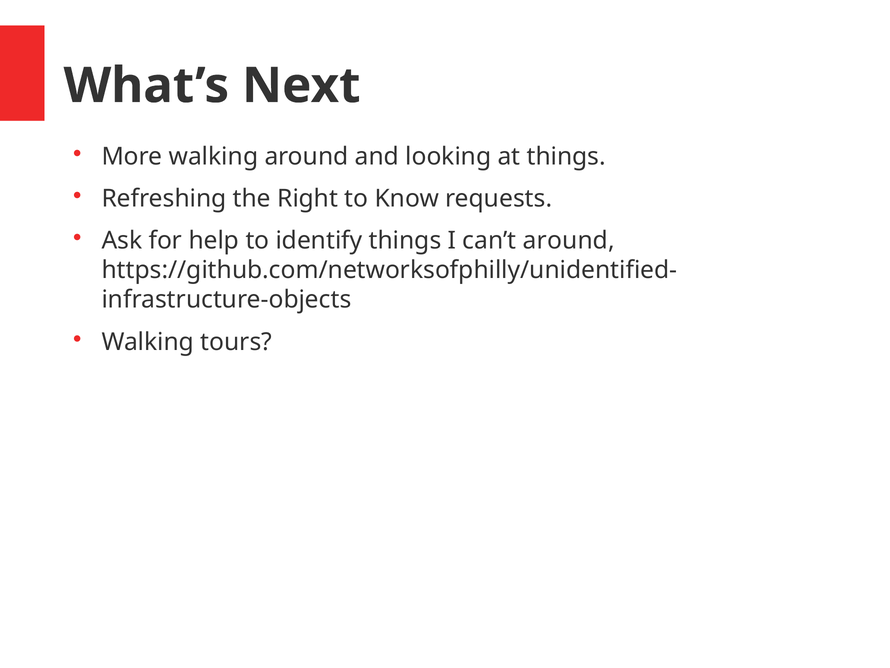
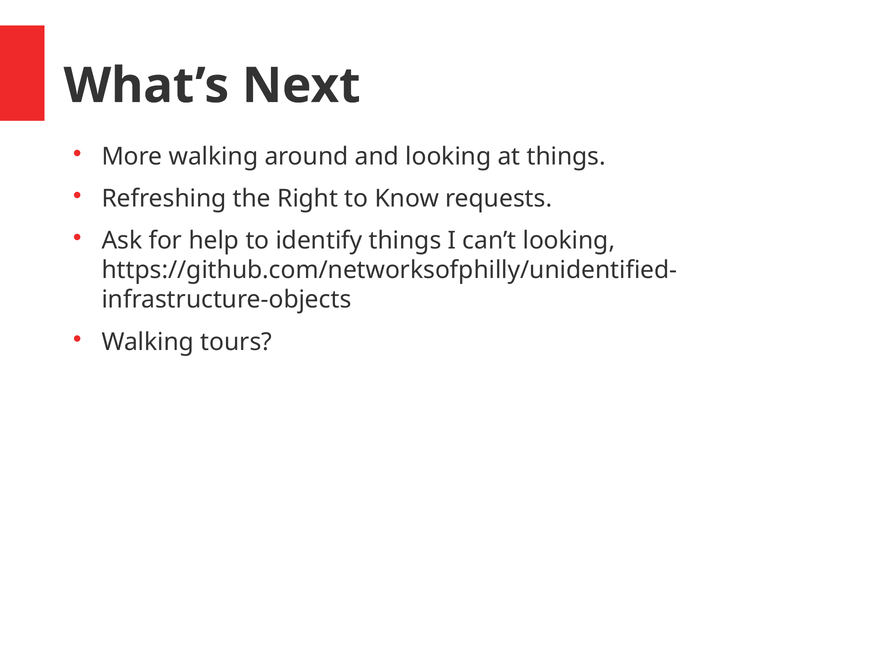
can’t around: around -> looking (569, 240)
